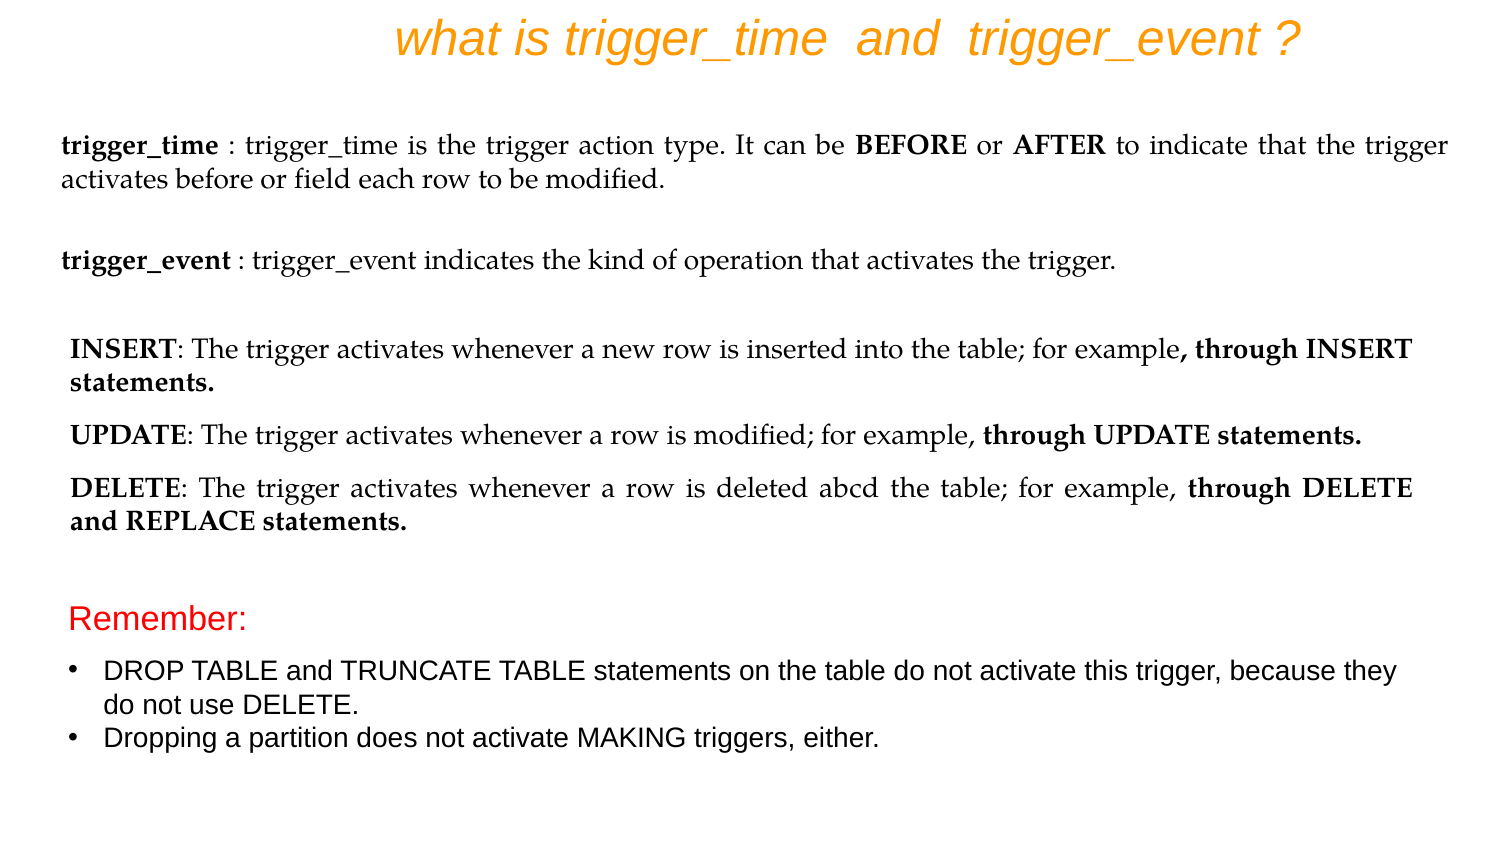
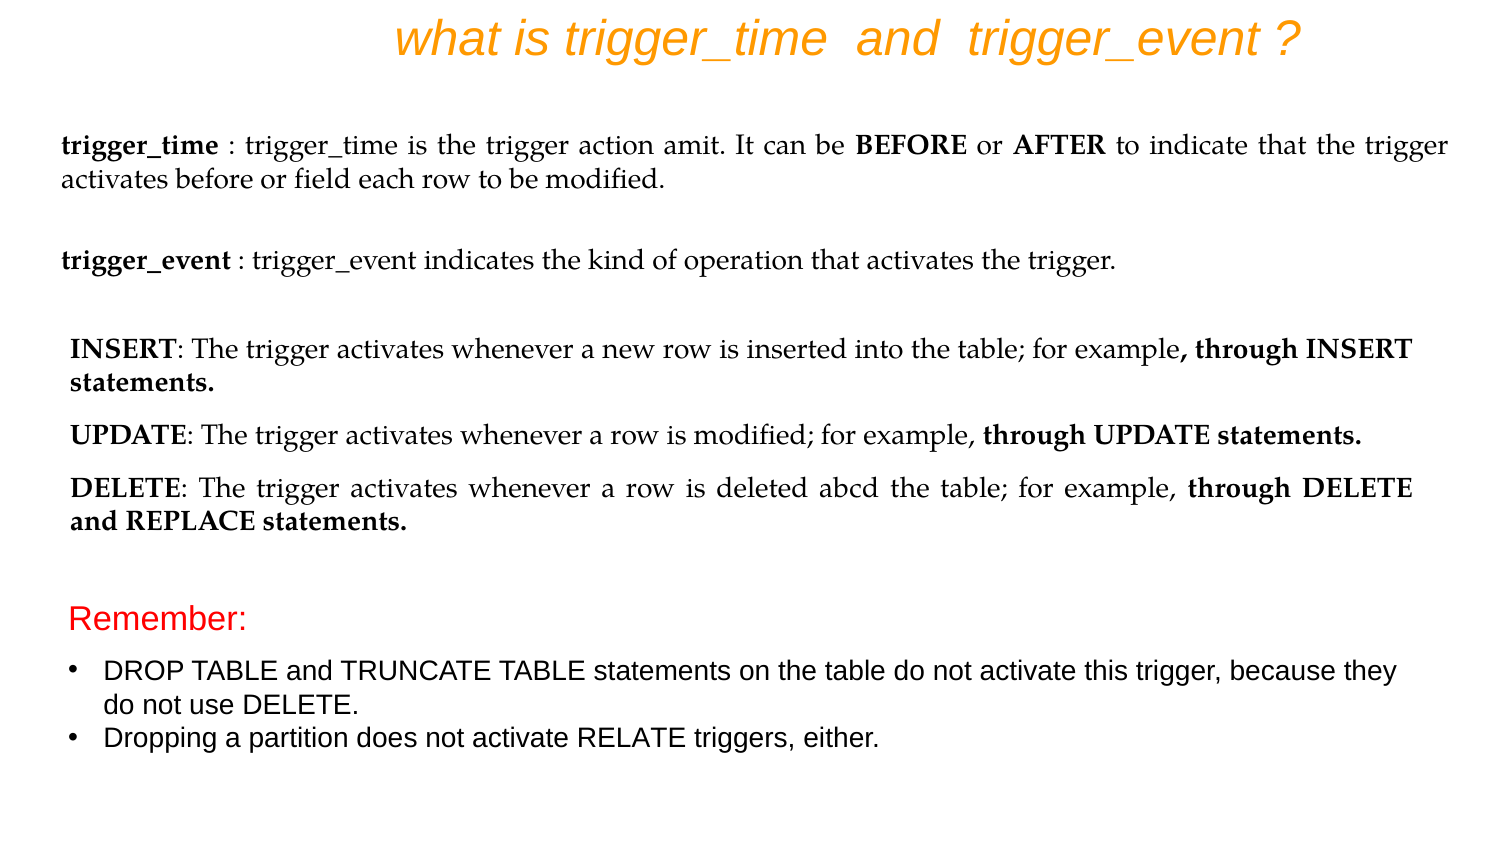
type: type -> amit (695, 145)
MAKING: MAKING -> RELATE (632, 739)
